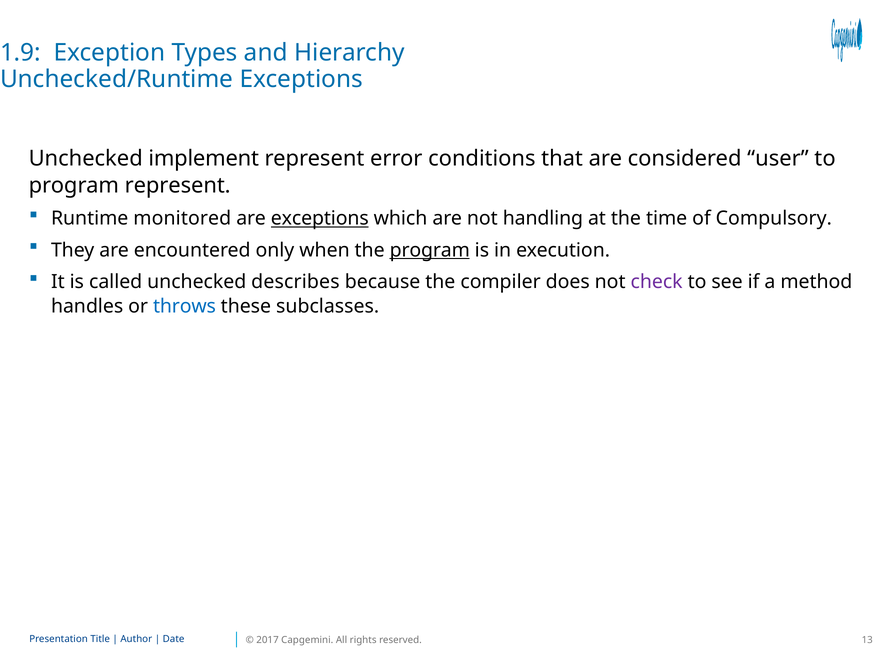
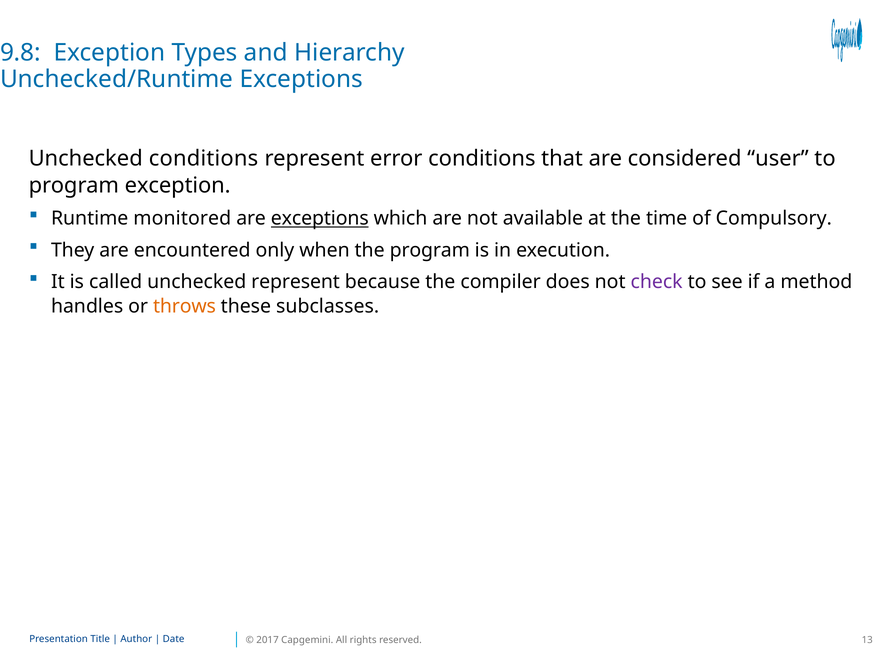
1.9: 1.9 -> 9.8 (20, 53)
Unchecked implement: implement -> conditions (203, 159)
program represent: represent -> exception (178, 186)
handling: handling -> available (543, 219)
program underline: present -> none (430, 250)
unchecked describes: describes -> represent (296, 282)
throws colour: blue -> orange (184, 307)
